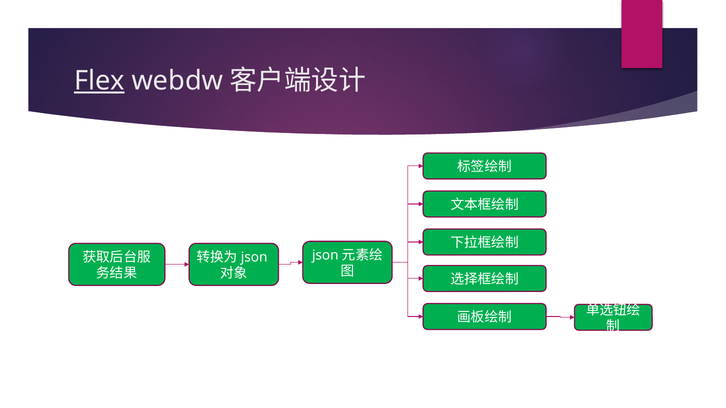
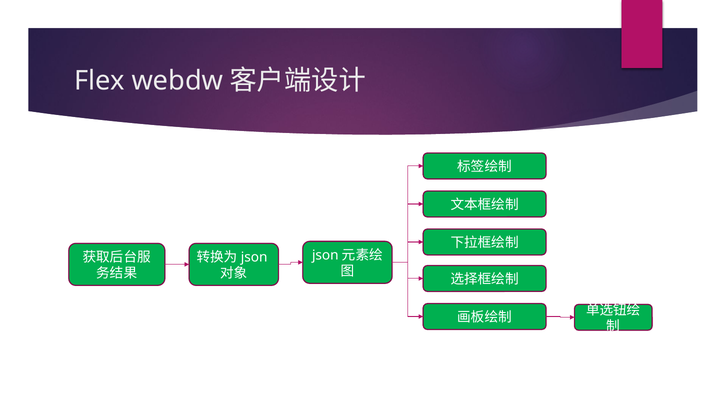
Flex underline: present -> none (99, 81)
